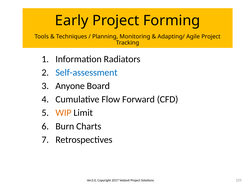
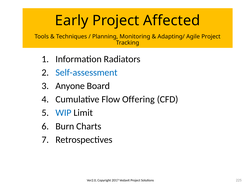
Forming: Forming -> Affected (172, 21)
Forward: Forward -> Offering (138, 100)
WIP colour: orange -> blue (63, 113)
